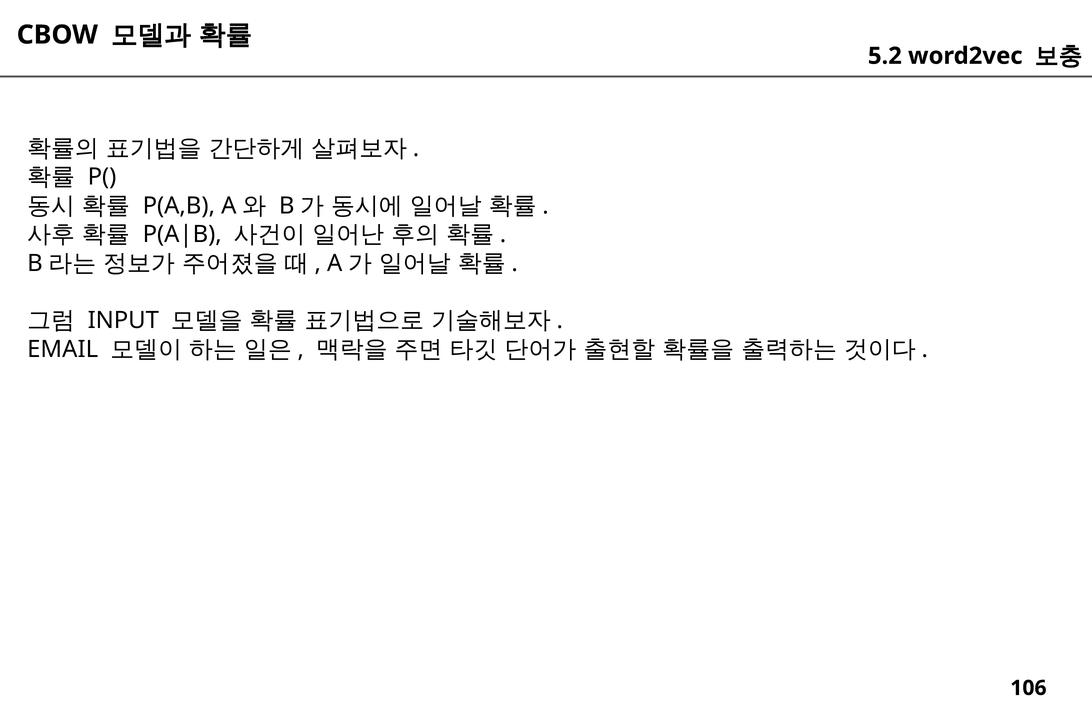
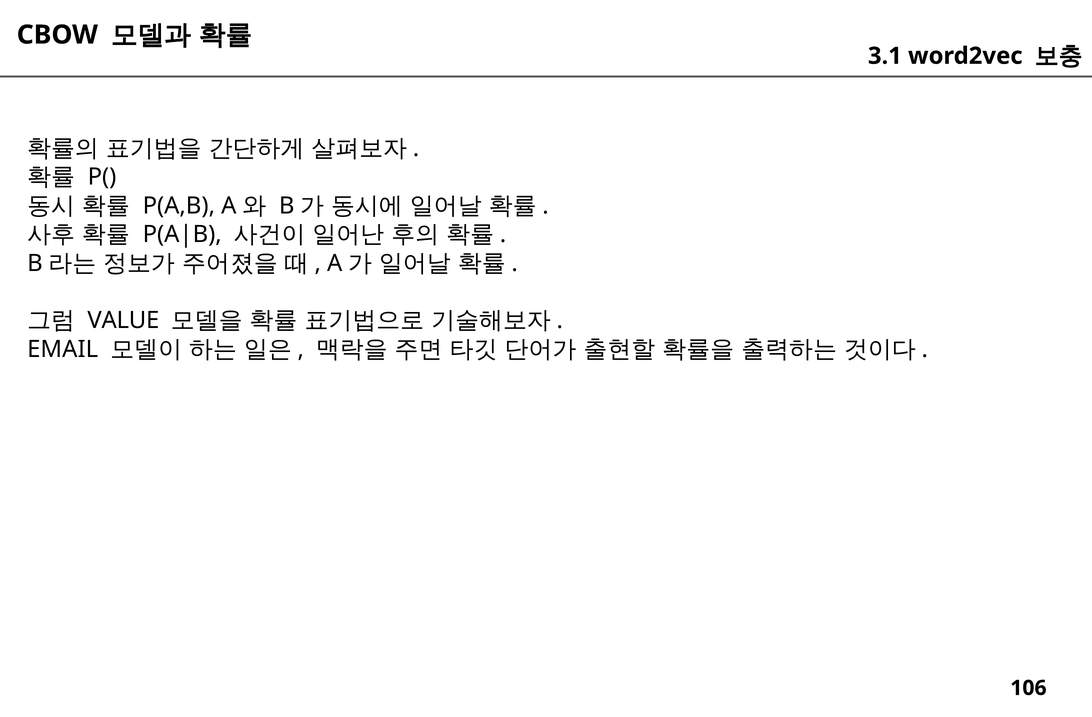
5.2: 5.2 -> 3.1 (885, 56)
INPUT: INPUT -> VALUE (123, 321)
